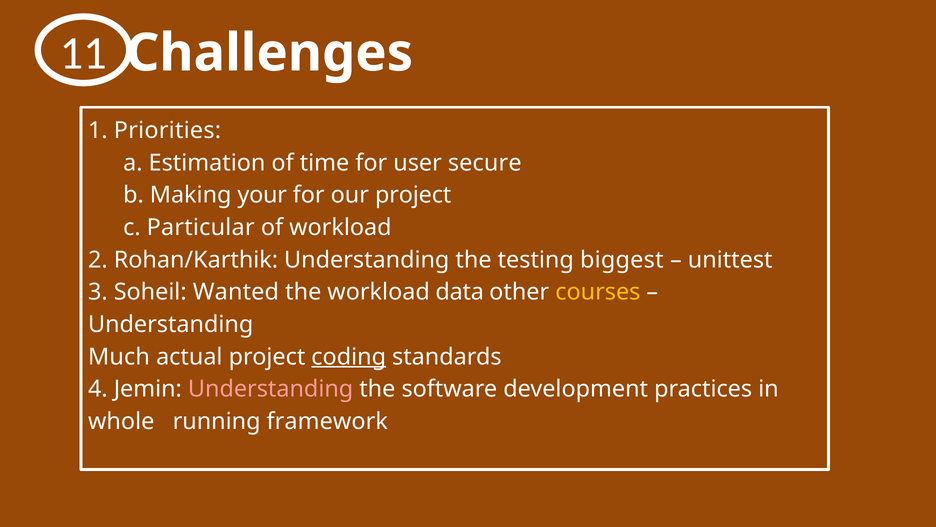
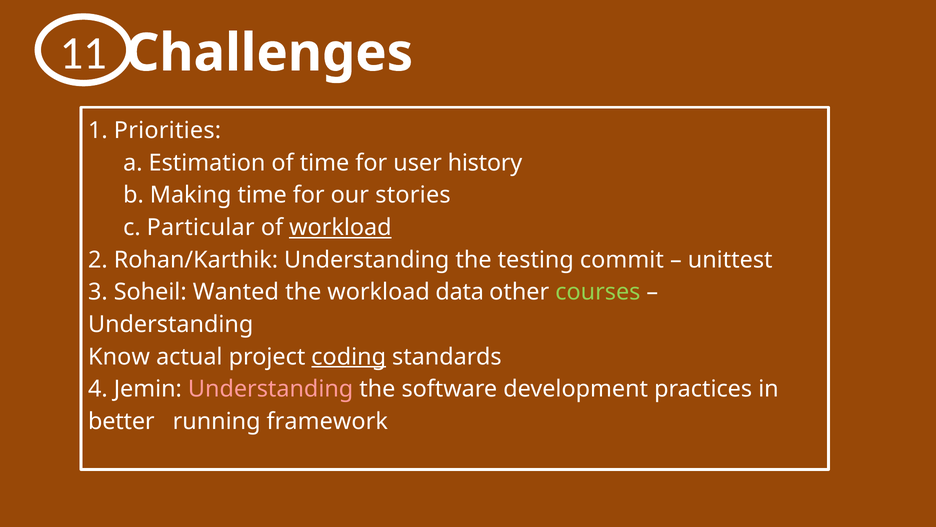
secure: secure -> history (485, 163)
Making your: your -> time (262, 195)
our project: project -> stories (413, 195)
workload underline: none -> present (340, 227)
biggest: biggest -> commit (622, 260)
courses colour: yellow -> light green (598, 292)
Much: Much -> Know (119, 356)
whole: whole -> better (121, 421)
